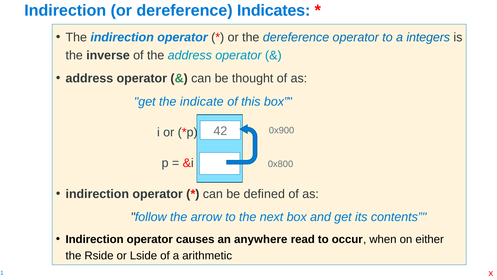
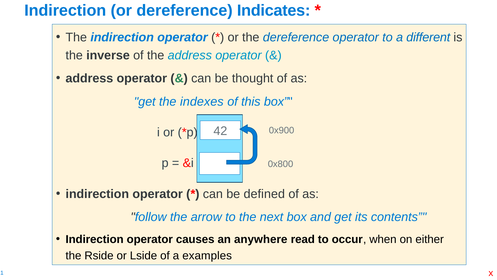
integers: integers -> different (428, 37)
indicate: indicate -> indexes (202, 101)
arithmetic: arithmetic -> examples (207, 255)
